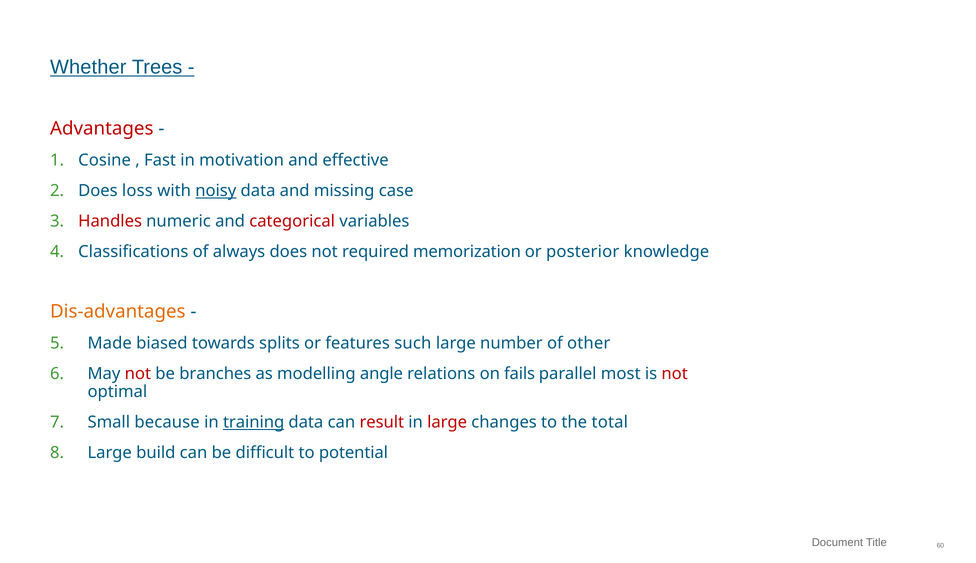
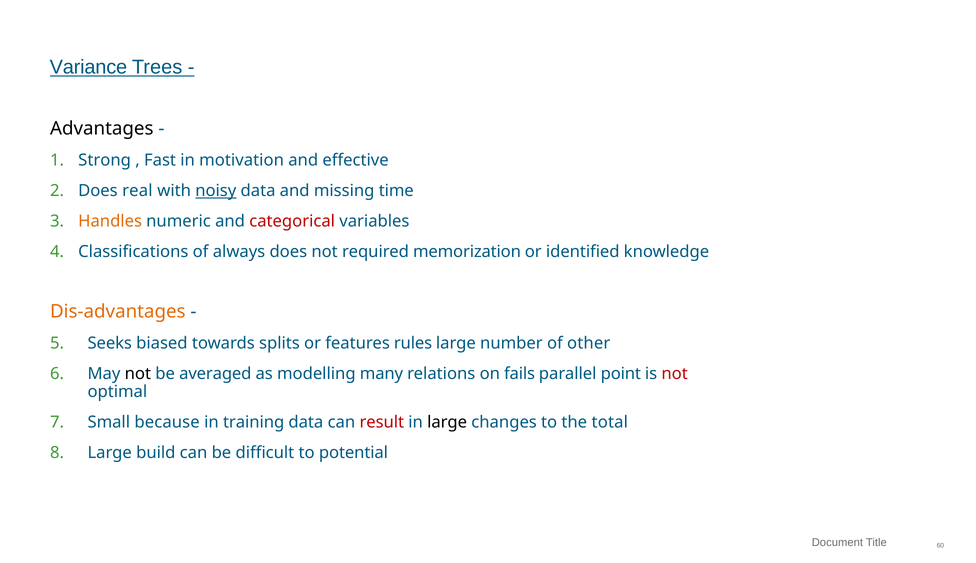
Whether: Whether -> Variance (88, 67)
Advantages colour: red -> black (102, 129)
Cosine: Cosine -> Strong (105, 160)
loss: loss -> real (137, 191)
case: case -> time (396, 191)
Handles colour: red -> orange (110, 221)
posterior: posterior -> identified (583, 252)
Made: Made -> Seeks (110, 343)
such: such -> rules (413, 343)
not colour: red -> black (138, 374)
branches: branches -> averaged (215, 374)
angle: angle -> many (381, 374)
most: most -> point (621, 374)
training underline: present -> none (254, 422)
large colour: red -> black (447, 422)
